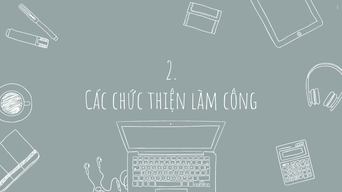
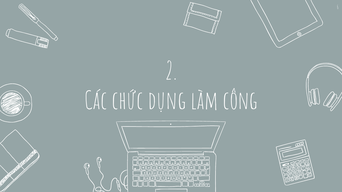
thiện: thiện -> dụng (167, 101)
